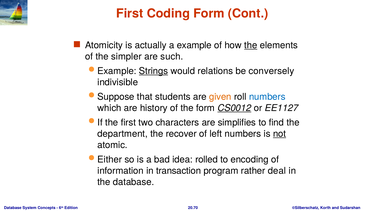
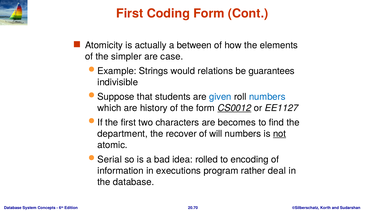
a example: example -> between (194, 45)
the underline: present -> none (251, 45)
such: such -> case (172, 56)
Strings underline: present -> none (154, 71)
conversely: conversely -> guarantees (272, 71)
given colour: orange -> blue (220, 97)
simplifies: simplifies -> becomes (237, 123)
left: left -> will (216, 134)
Either: Either -> Serial (110, 160)
transaction: transaction -> executions (179, 171)
